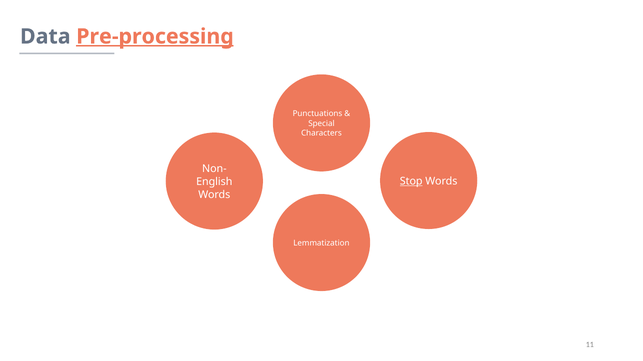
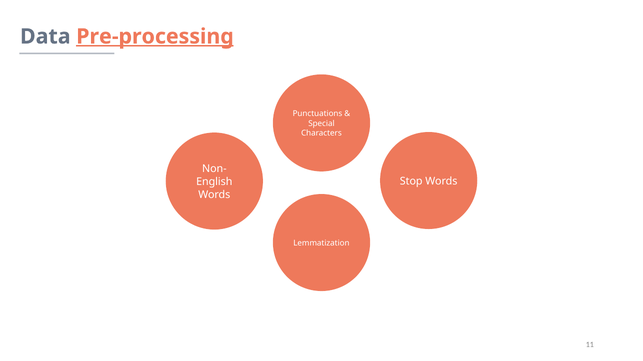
Stop underline: present -> none (411, 182)
